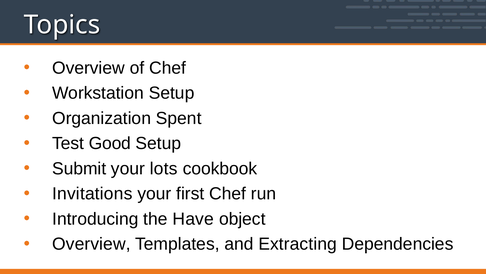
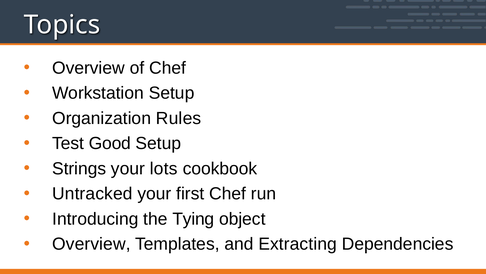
Spent: Spent -> Rules (179, 118)
Submit: Submit -> Strings (79, 168)
Invitations: Invitations -> Untracked (92, 193)
Have: Have -> Tying (193, 219)
